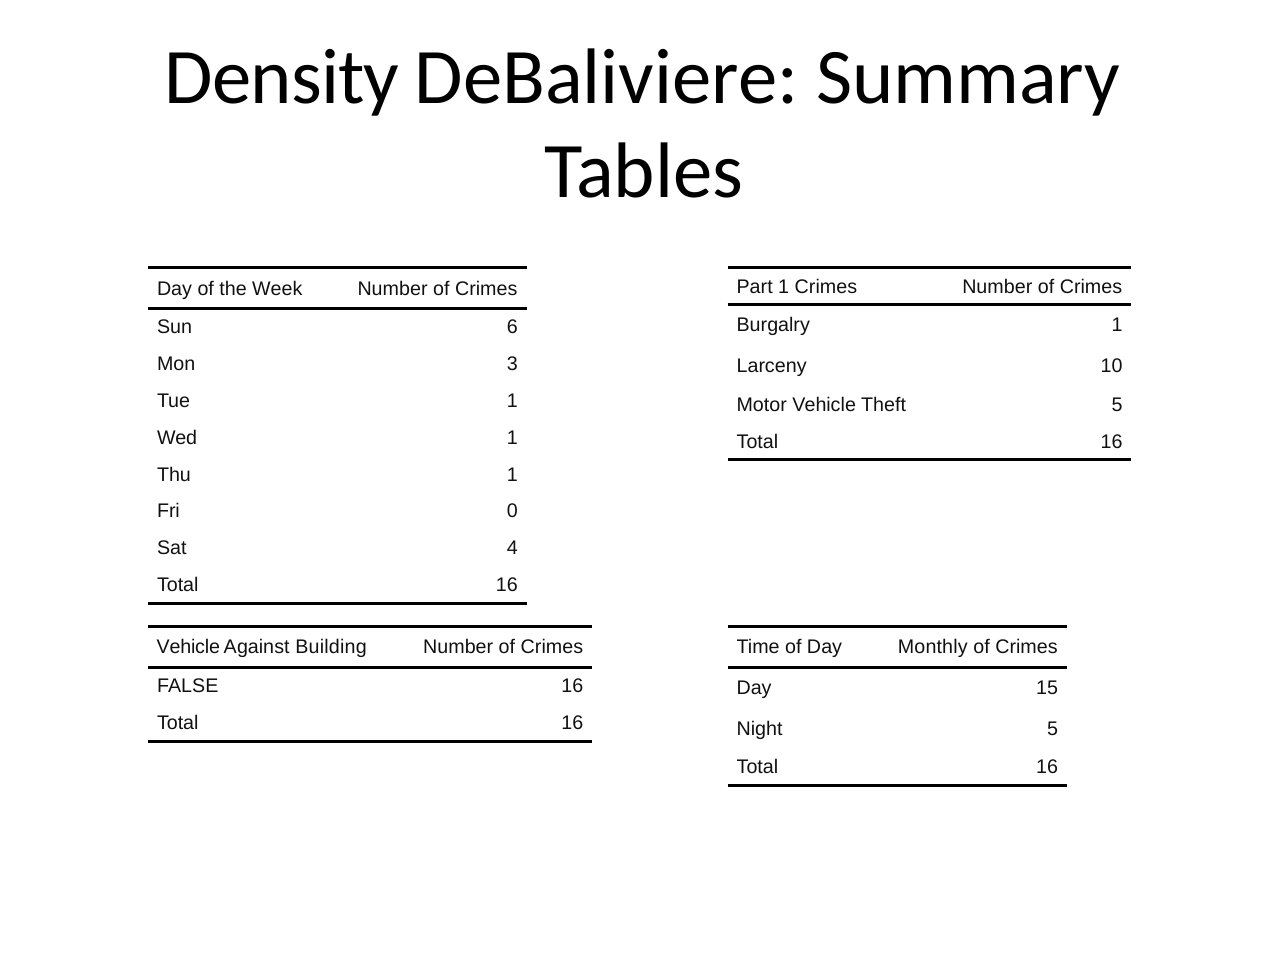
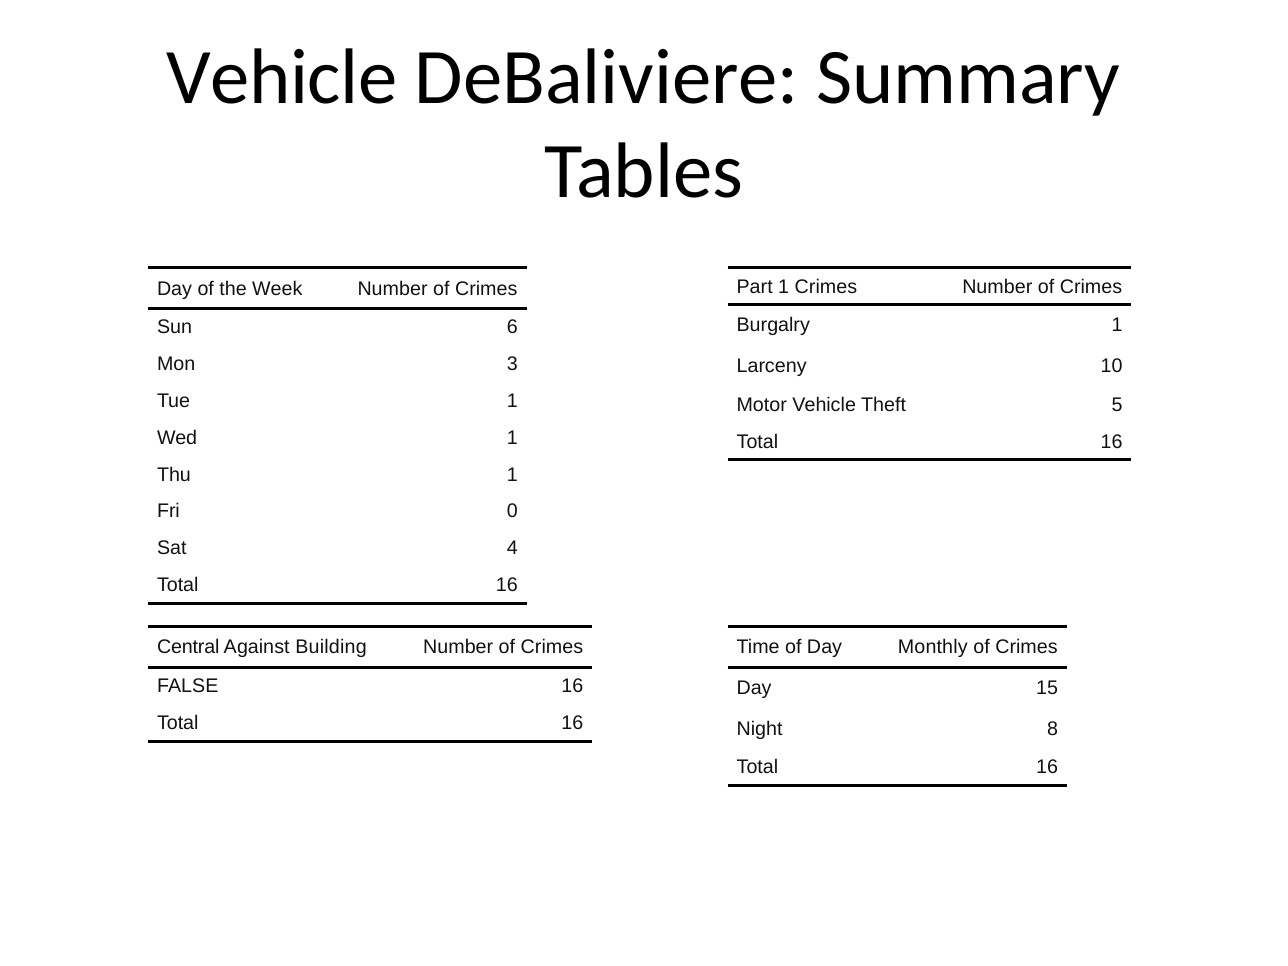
Density: Density -> Vehicle (282, 77)
Vehicle: Vehicle -> Central (188, 647)
Night 5: 5 -> 8 (1053, 729)
